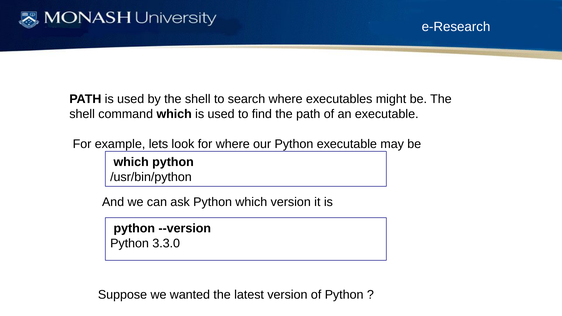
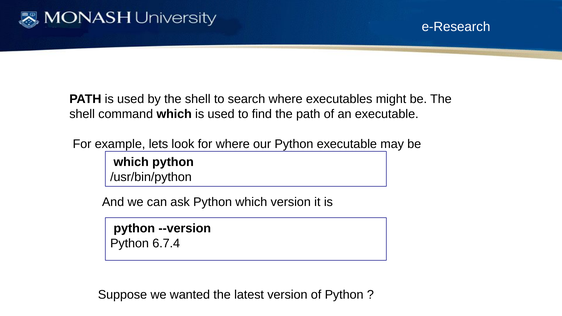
3.3.0: 3.3.0 -> 6.7.4 (166, 244)
